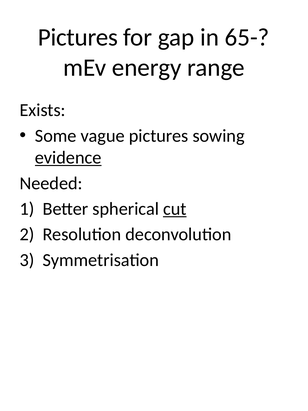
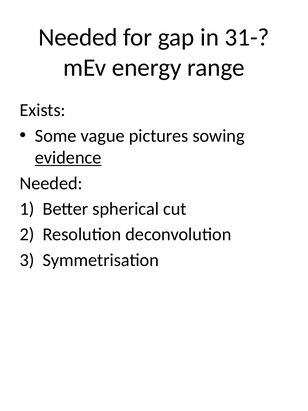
Pictures: Pictures -> Needed (78, 37)
65-: 65- -> 31- (247, 37)
cut underline: present -> none (175, 209)
